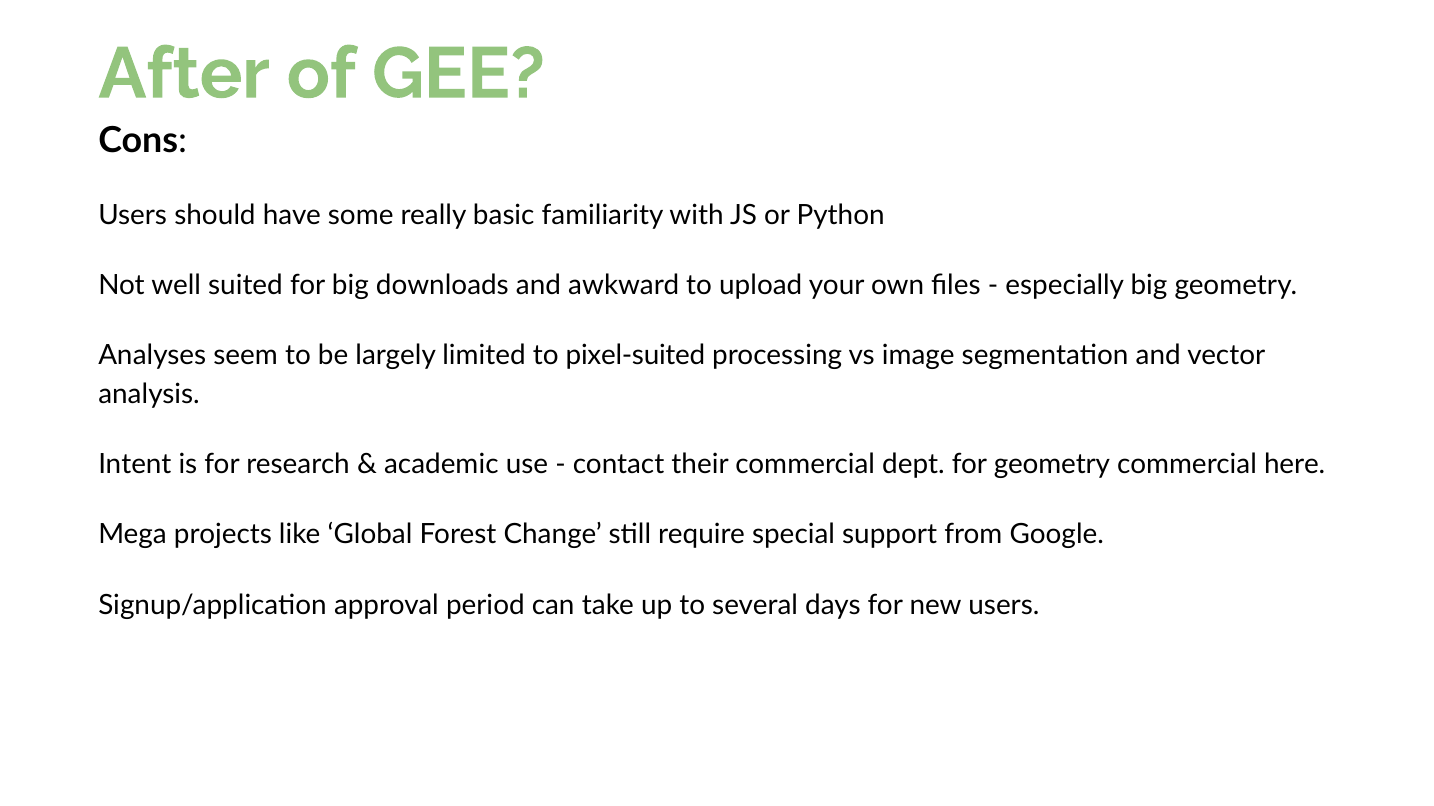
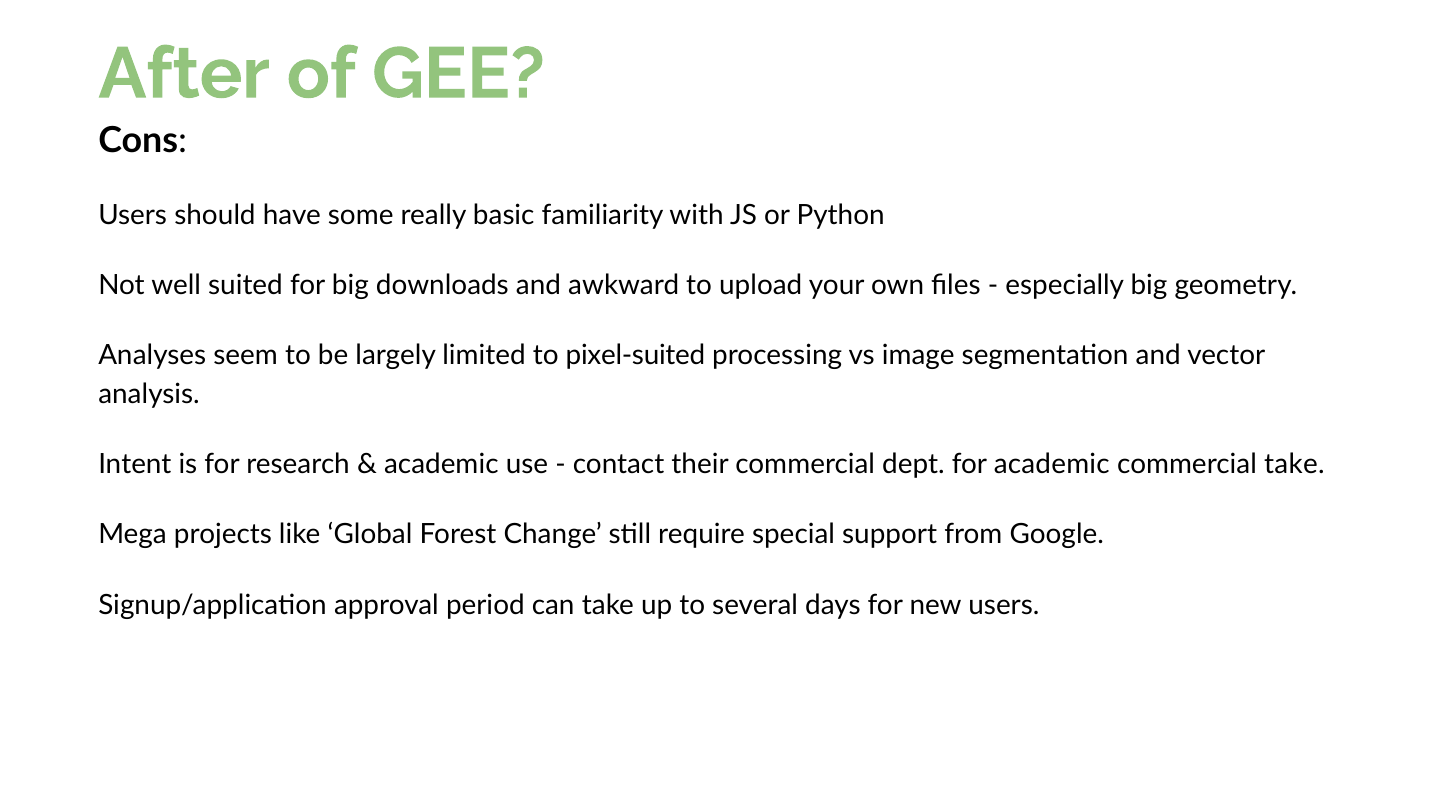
for geometry: geometry -> academic (1052, 465)
commercial here: here -> take (1294, 465)
